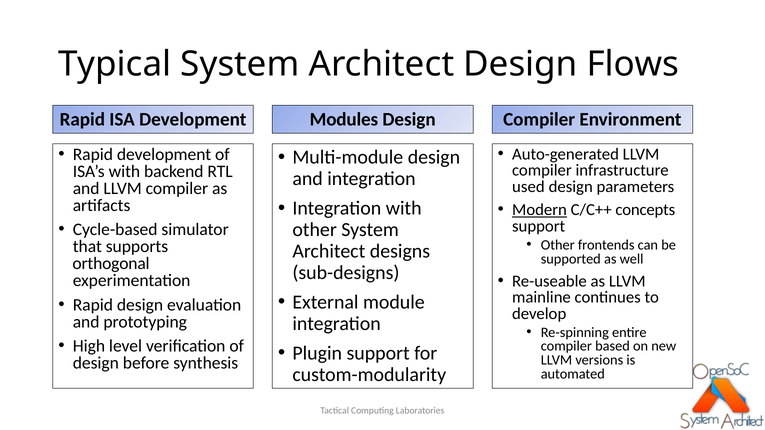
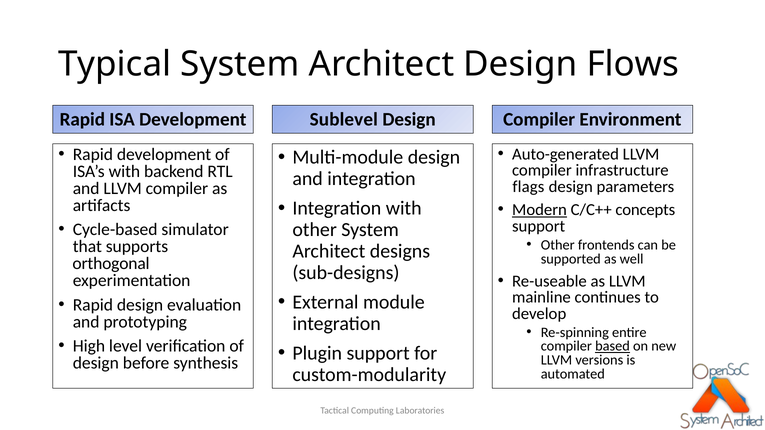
Modules: Modules -> Sublevel (344, 119)
used: used -> flags (528, 187)
based underline: none -> present (612, 346)
